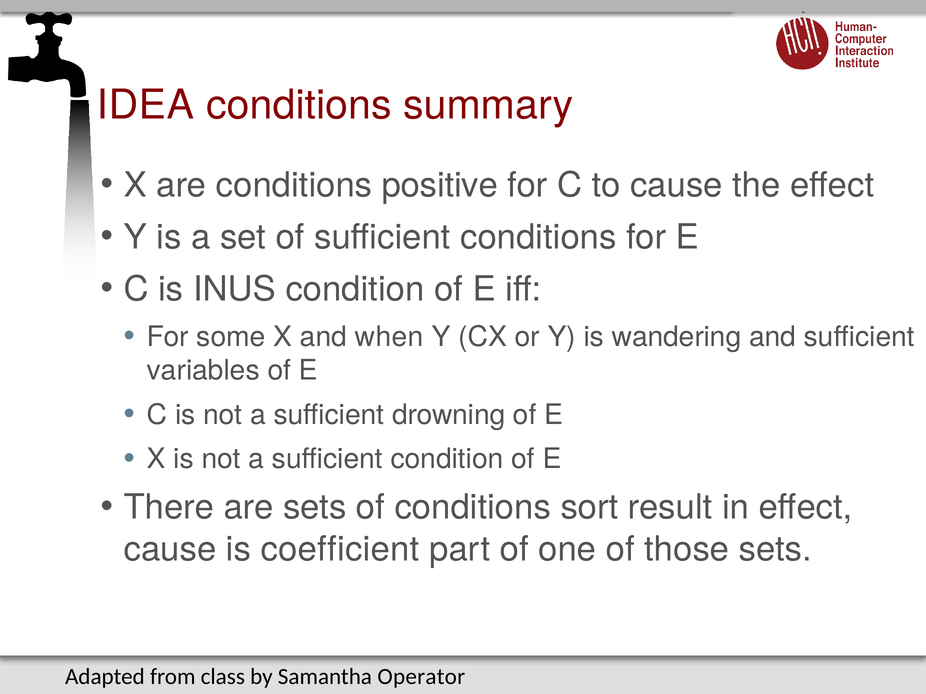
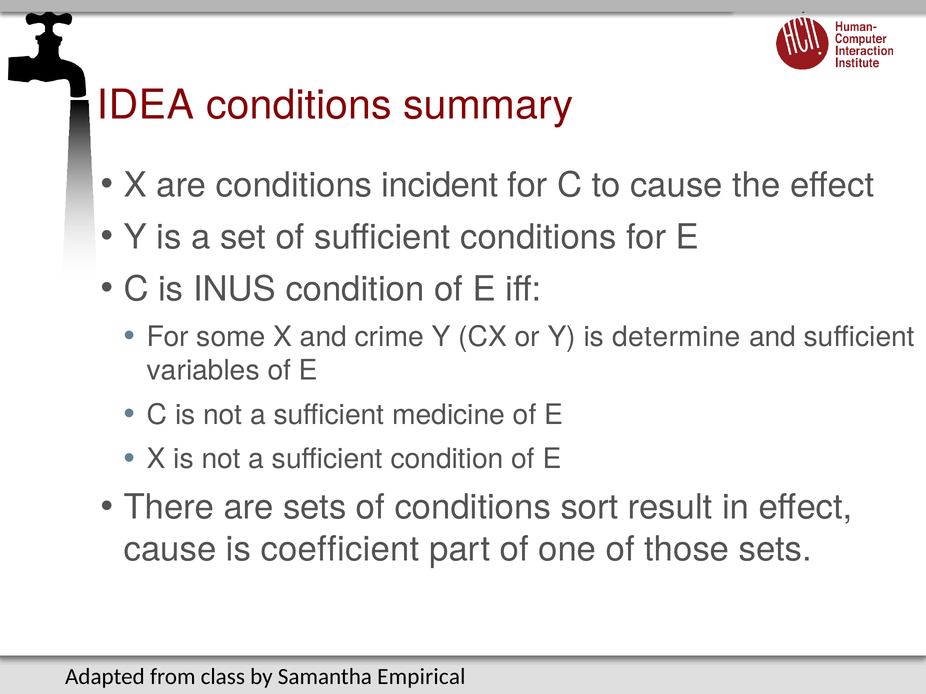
positive: positive -> incident (440, 185)
when: when -> crime (389, 337)
wandering: wandering -> determine (676, 337)
drowning: drowning -> medicine (449, 415)
Operator: Operator -> Empirical (421, 677)
